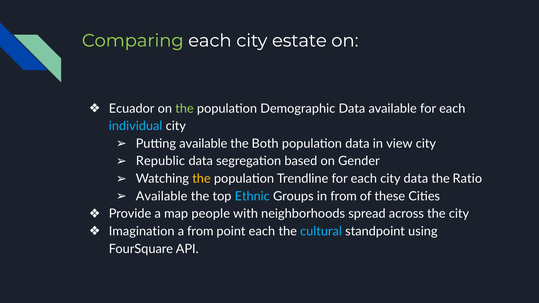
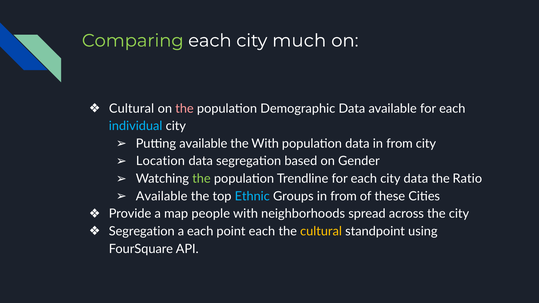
estate: estate -> much (299, 41)
Ecuador: Ecuador -> Cultural (132, 109)
the colour: light green -> pink (184, 109)
the Both: Both -> With (265, 144)
data in view: view -> from (399, 144)
Republic: Republic -> Location (160, 161)
the colour: yellow -> light green (201, 179)
Imagination: Imagination -> Segregation (142, 231)
a from: from -> each (200, 231)
cultural colour: light blue -> yellow (321, 231)
